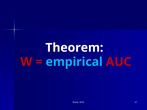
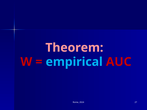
Theorem colour: white -> pink (74, 48)
